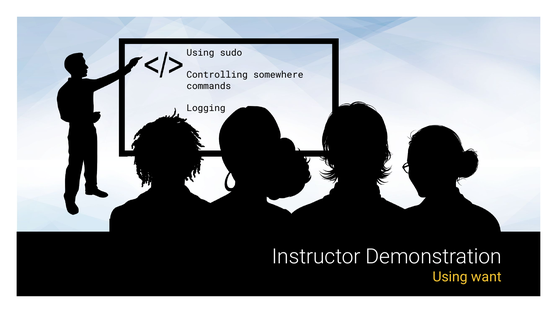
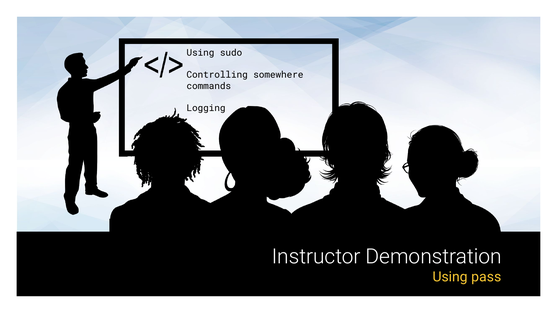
want: want -> pass (486, 277)
